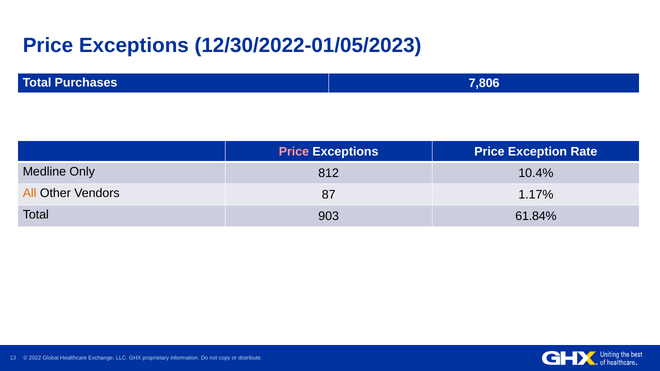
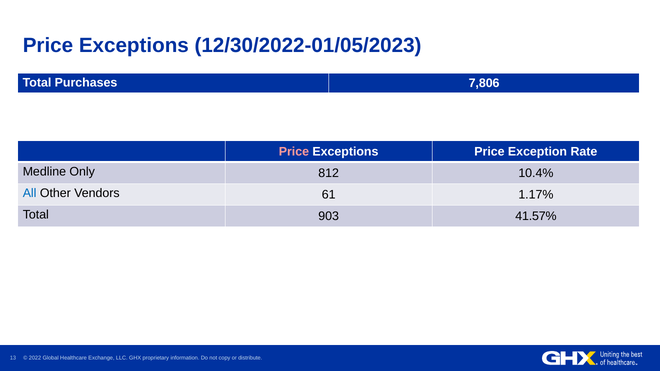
All colour: orange -> blue (30, 193)
87: 87 -> 61 (329, 195)
61.84%: 61.84% -> 41.57% (536, 216)
